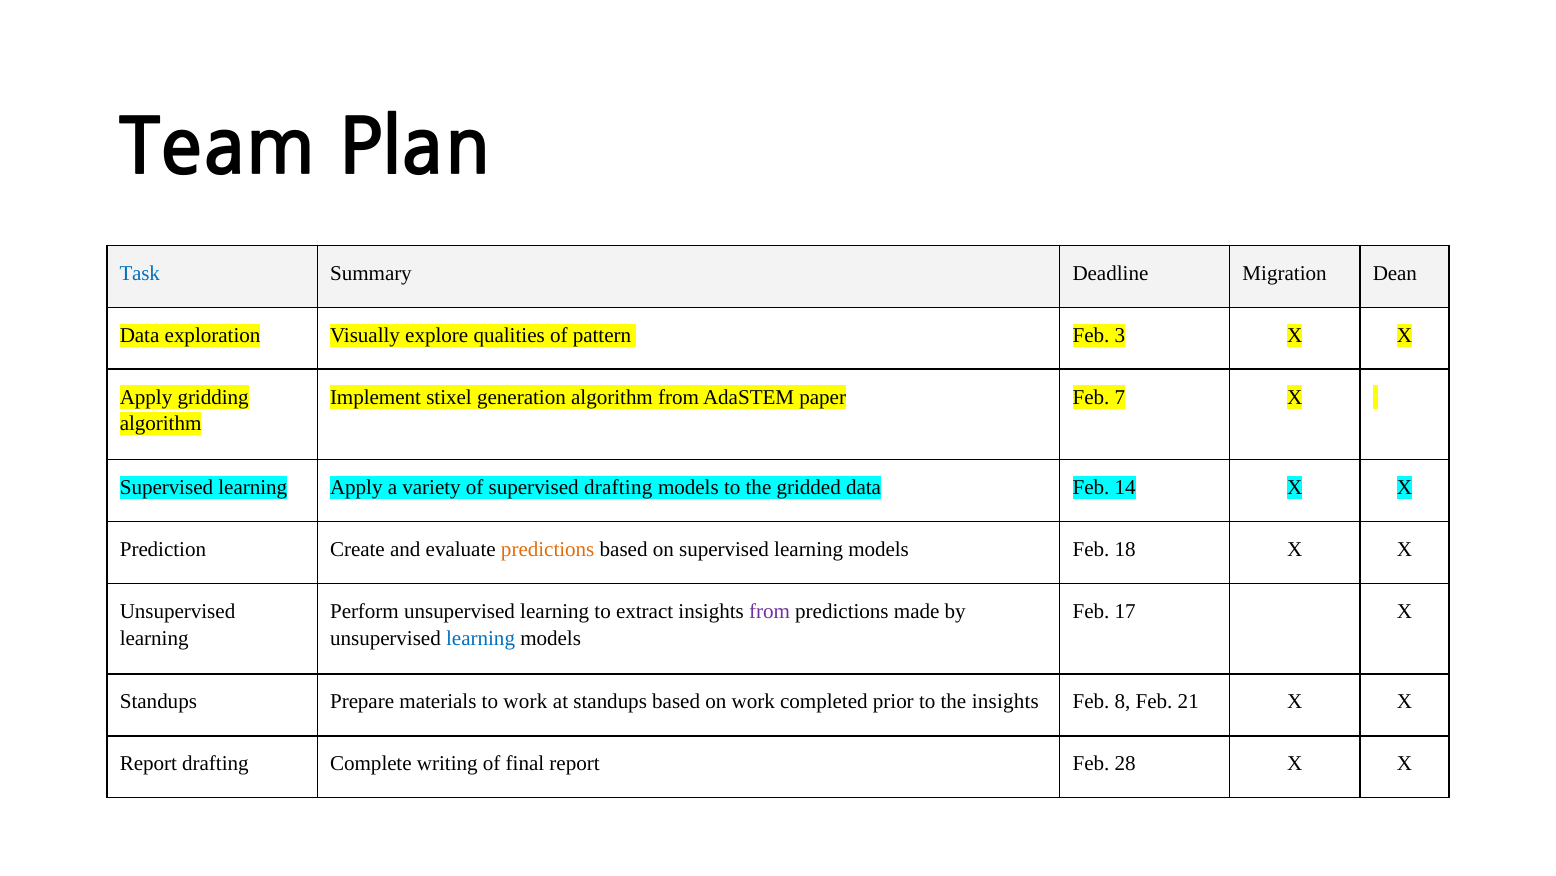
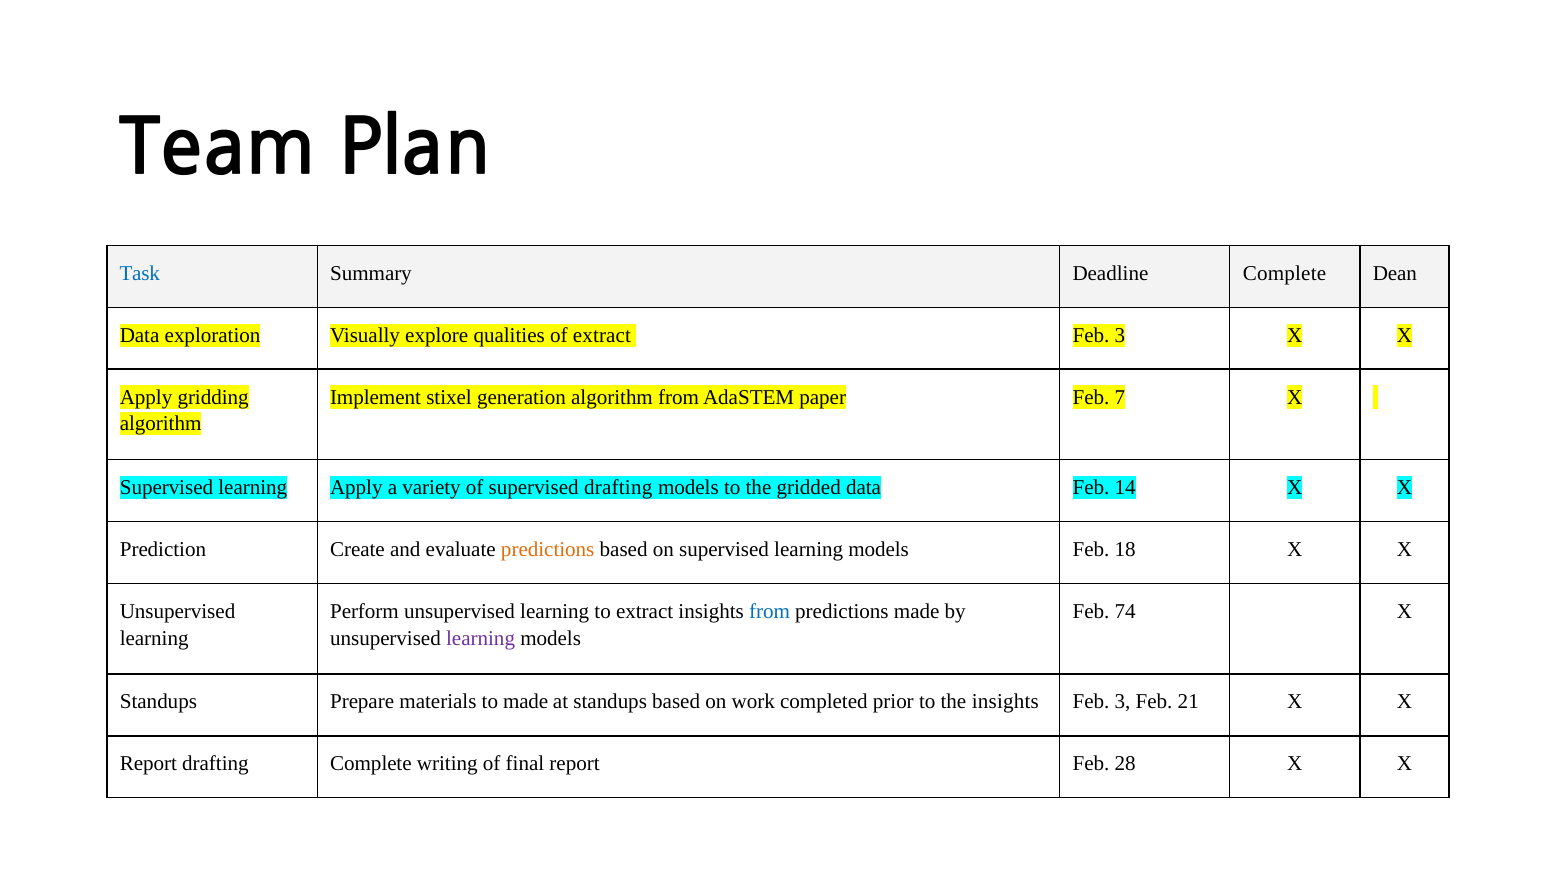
Deadline Migration: Migration -> Complete (1284, 273)
of pattern: pattern -> extract (602, 335)
from colour: purple -> blue (770, 611)
17: 17 -> 74 (1125, 611)
learning colour: blue -> purple (481, 638)
to work: work -> made (526, 701)
8: 8 -> 3 (1123, 701)
